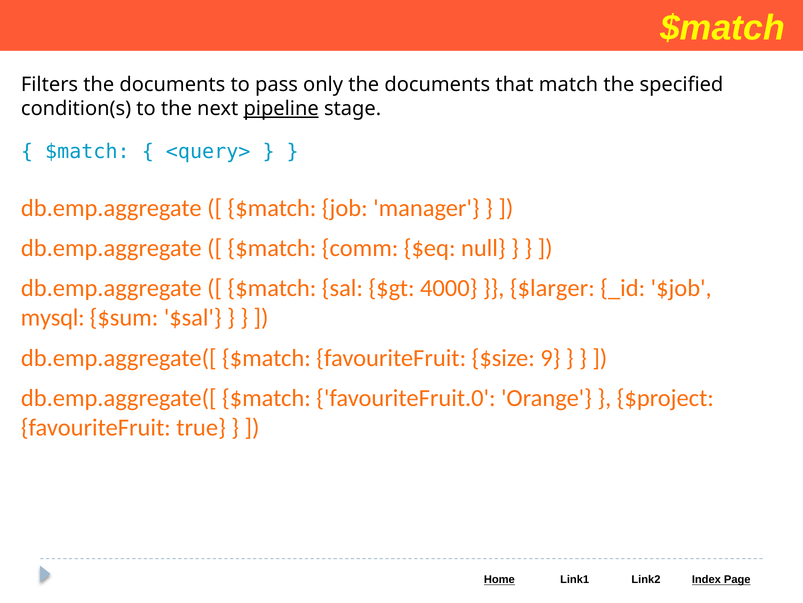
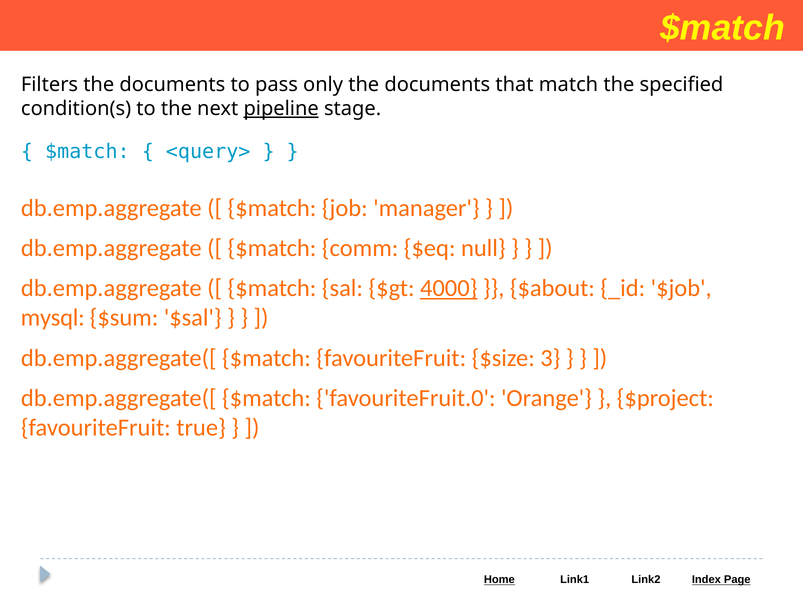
4000 underline: none -> present (449, 288)
$larger: $larger -> $about (552, 288)
9: 9 -> 3 (550, 358)
